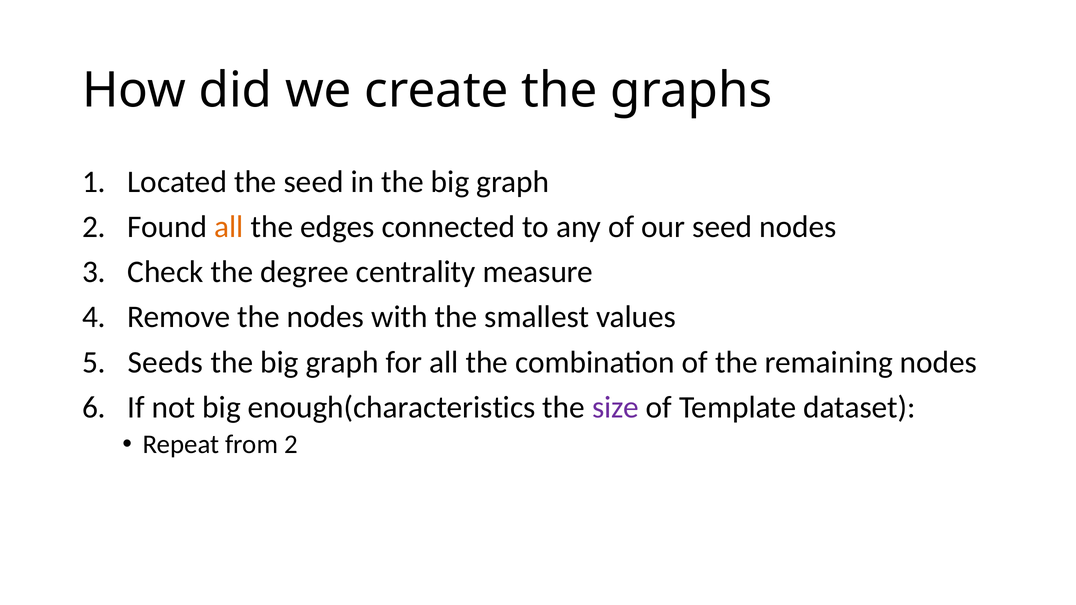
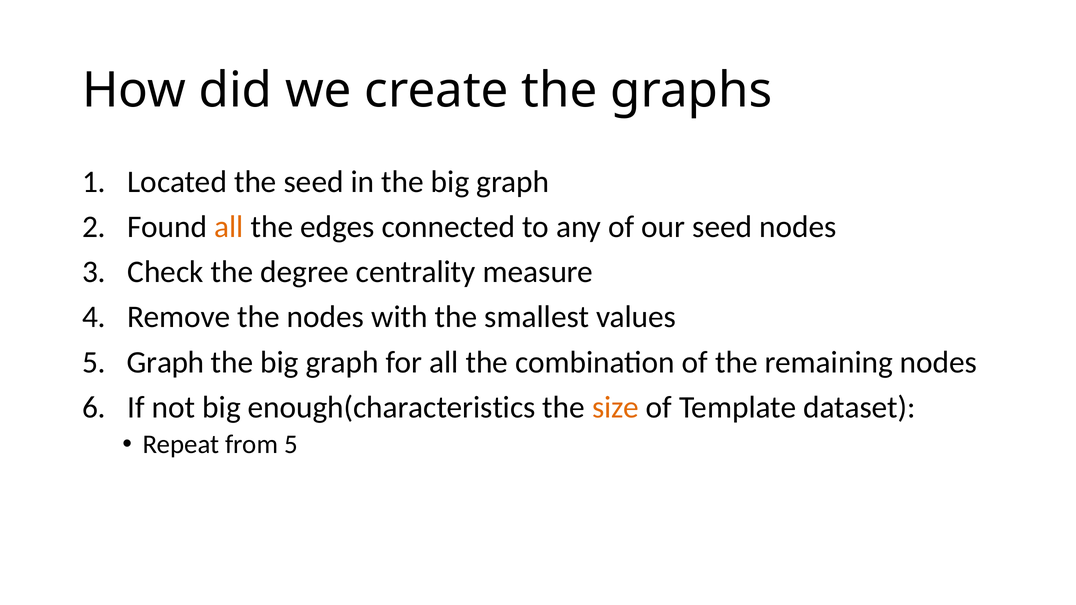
Seeds: Seeds -> Graph (166, 362)
size colour: purple -> orange (616, 407)
from 2: 2 -> 5 (291, 445)
